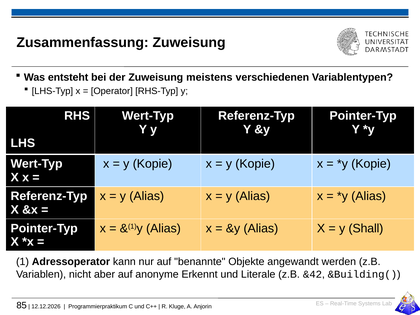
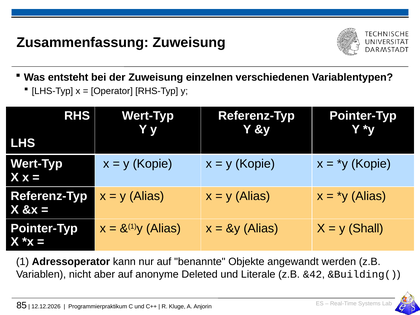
meistens: meistens -> einzelnen (209, 77)
Erkennt: Erkennt -> Deleted (200, 274)
